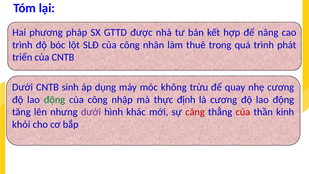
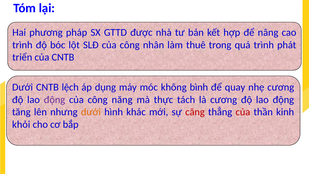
sinh: sinh -> lệch (70, 87)
trừu: trừu -> bình (199, 87)
động colour: green -> purple (54, 100)
nhập: nhập -> năng (122, 100)
định: định -> tách (186, 100)
dưới colour: purple -> orange (91, 112)
